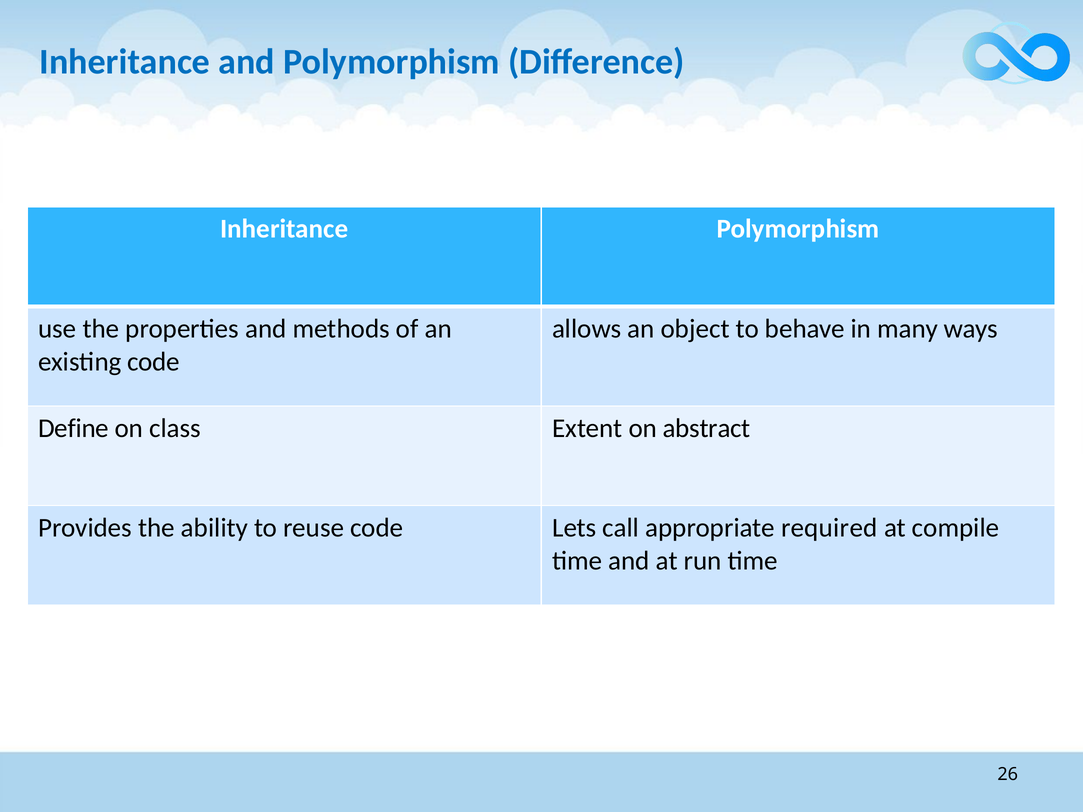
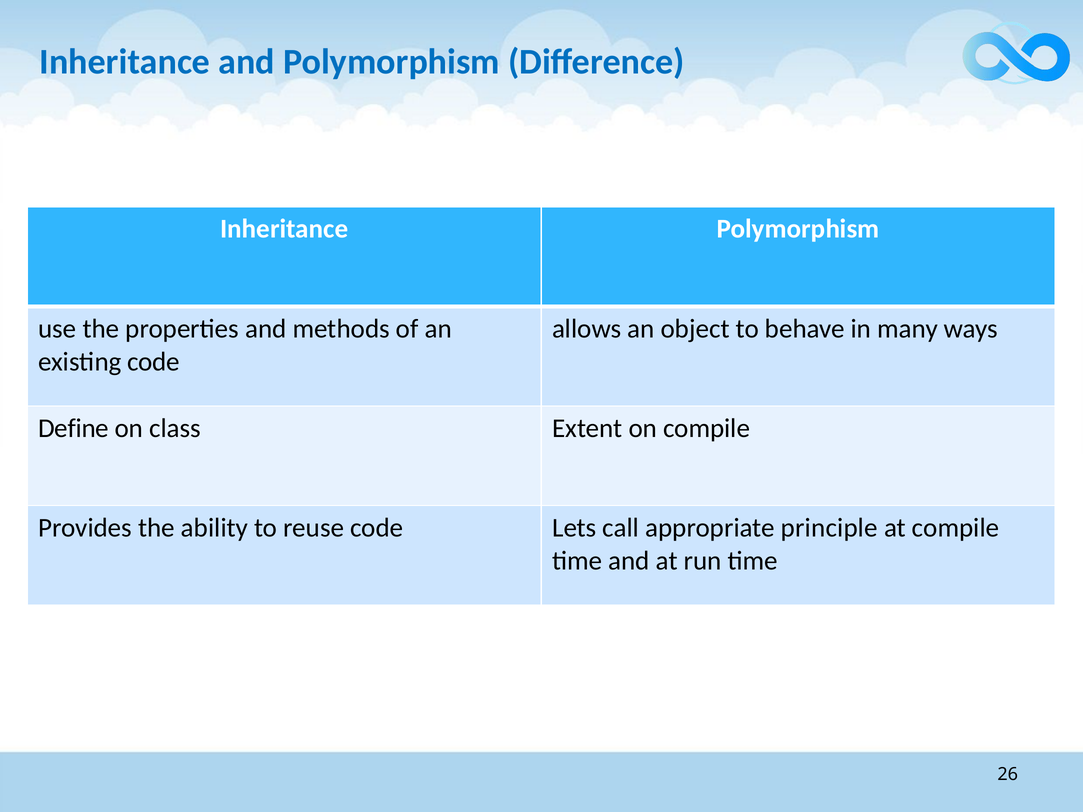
on abstract: abstract -> compile (707, 428)
required: required -> principle (829, 528)
